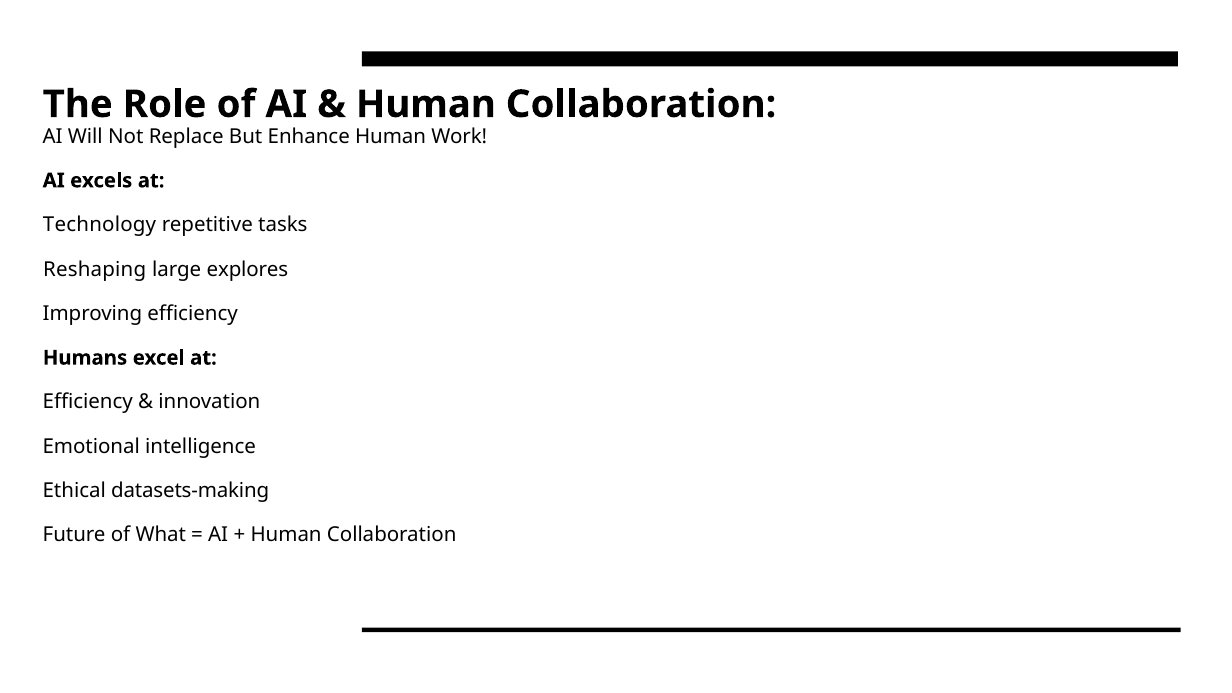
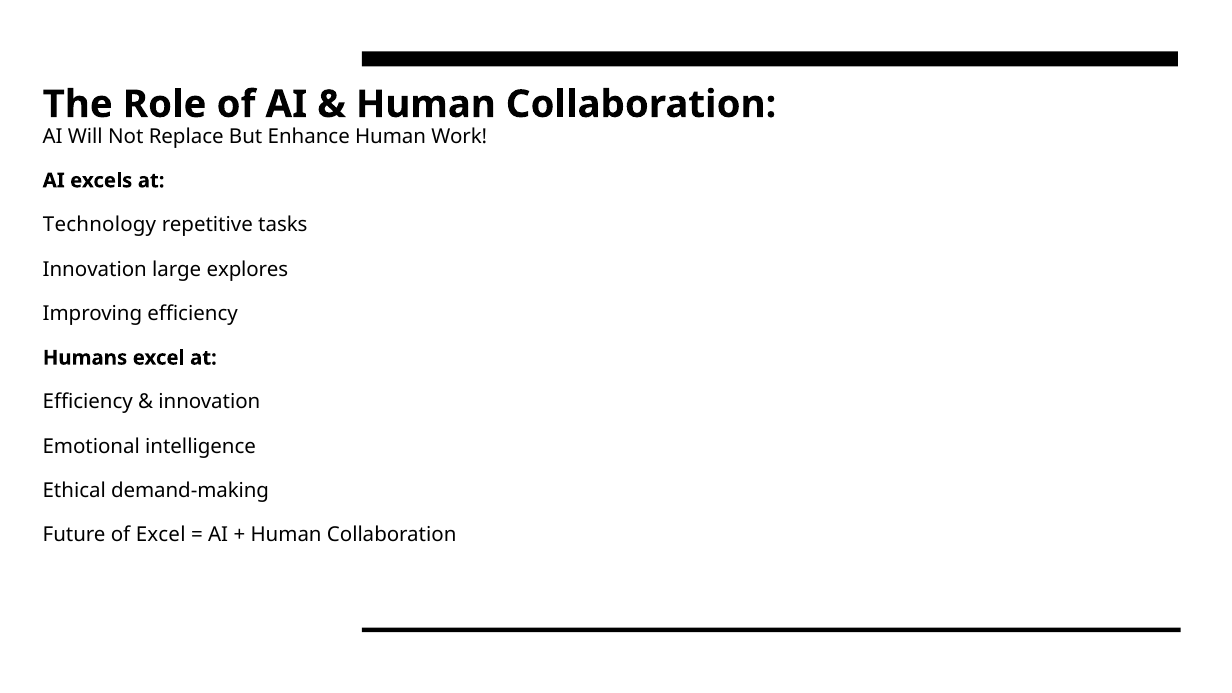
Reshaping: Reshaping -> Innovation (95, 269)
datasets-making: datasets-making -> demand-making (190, 491)
of What: What -> Excel (161, 535)
